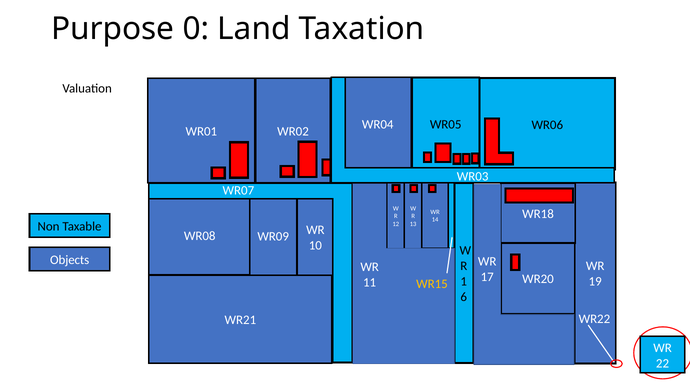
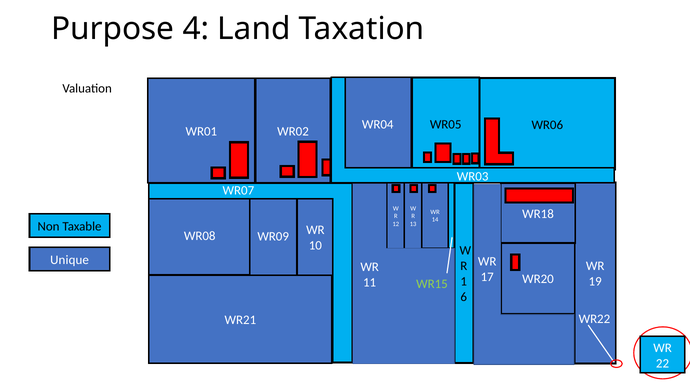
0: 0 -> 4 (196, 29)
Objects: Objects -> Unique (70, 260)
WR15 colour: yellow -> light green (432, 284)
